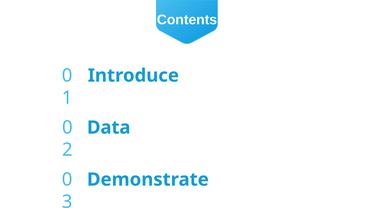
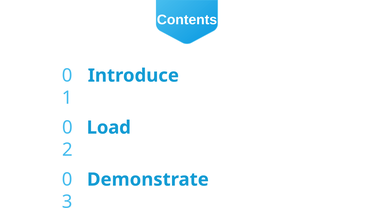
Data: Data -> Load (109, 128)
